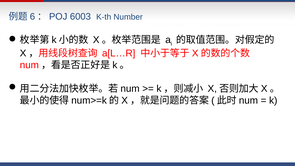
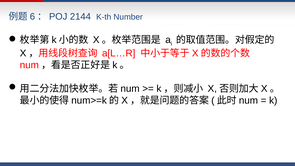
6003: 6003 -> 2144 (80, 17)
